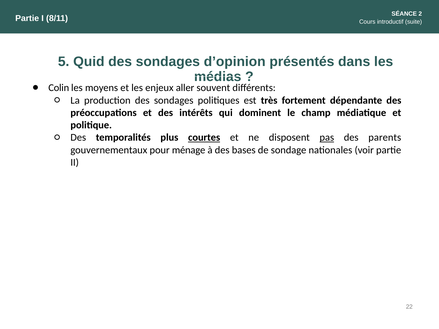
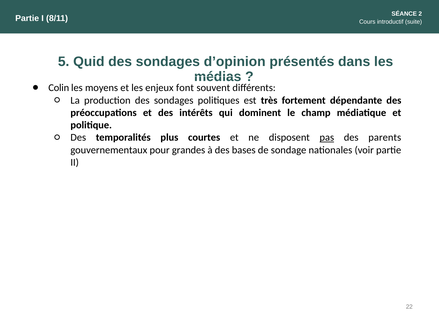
aller: aller -> font (185, 88)
courtes underline: present -> none (204, 138)
ménage: ménage -> grandes (189, 150)
